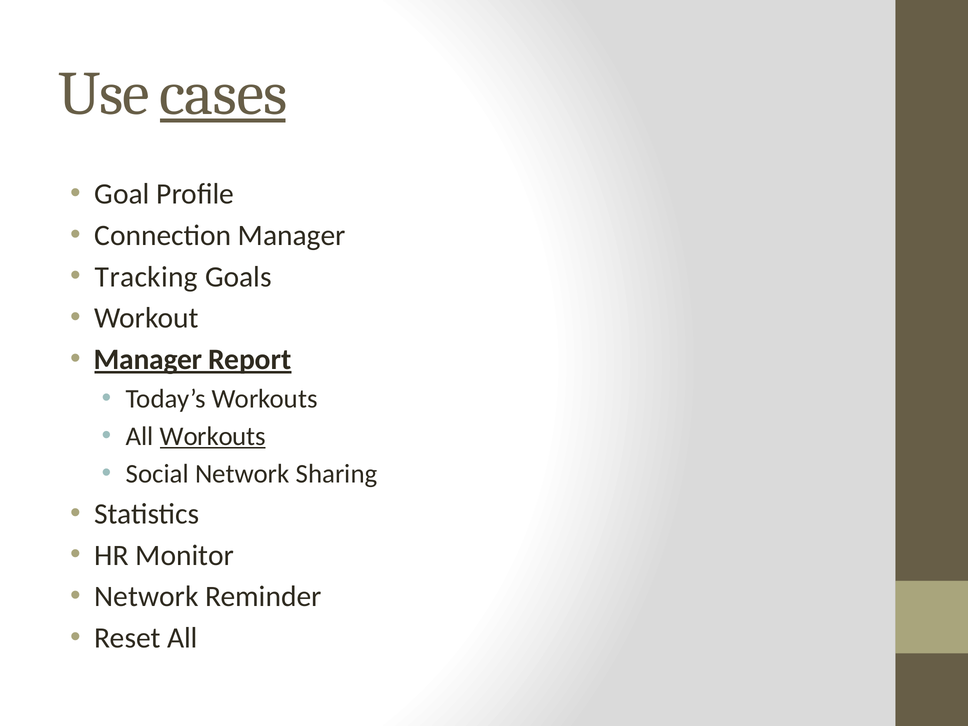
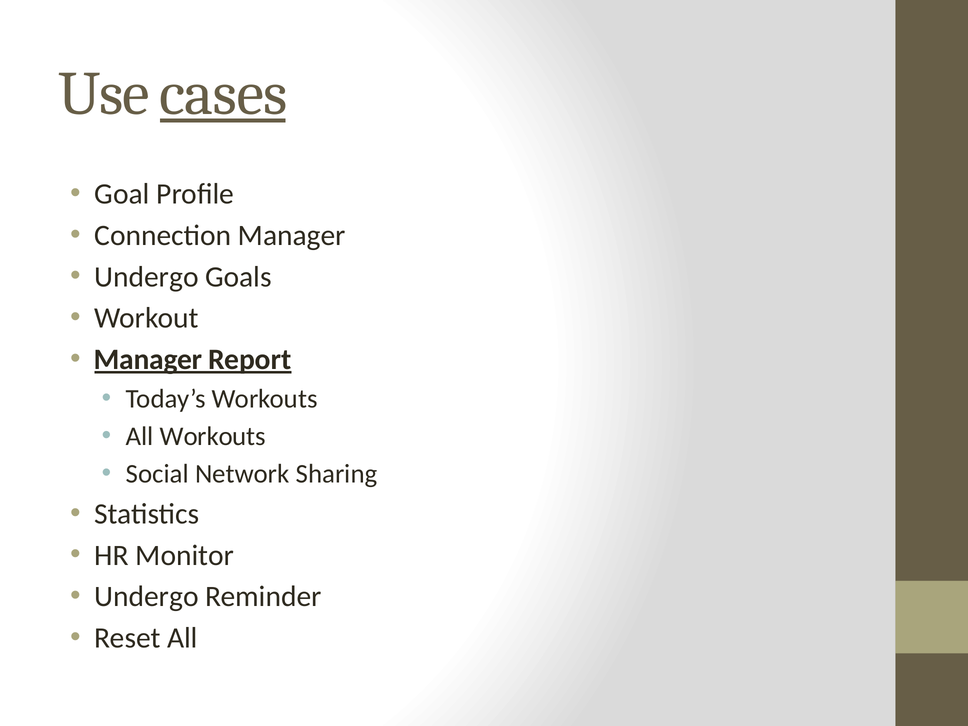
Tracking: Tracking -> Undergo (147, 277)
Workouts underline: present -> none (213, 436)
Network: Network -> Undergo (147, 597)
